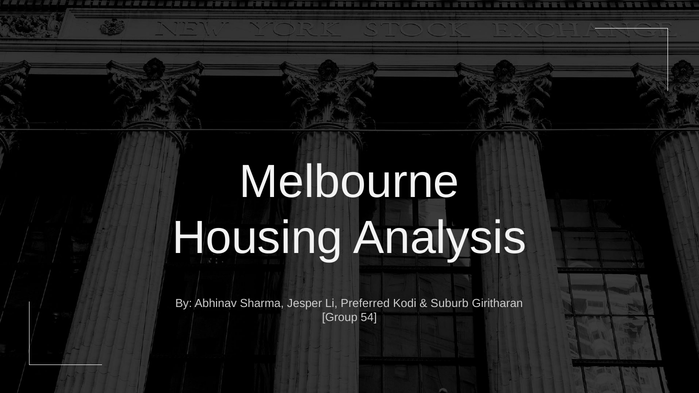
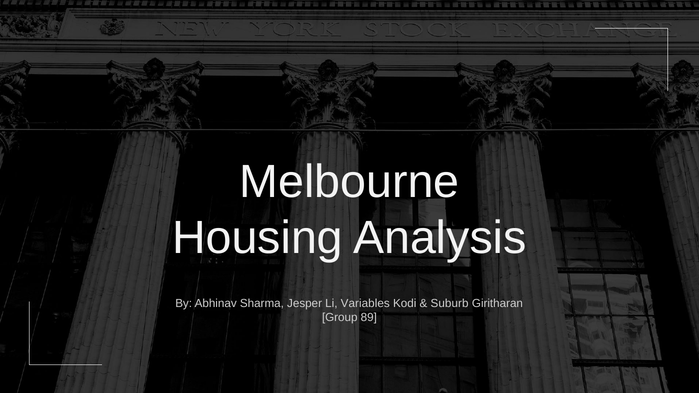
Preferred: Preferred -> Variables (365, 303)
54: 54 -> 89 (369, 317)
